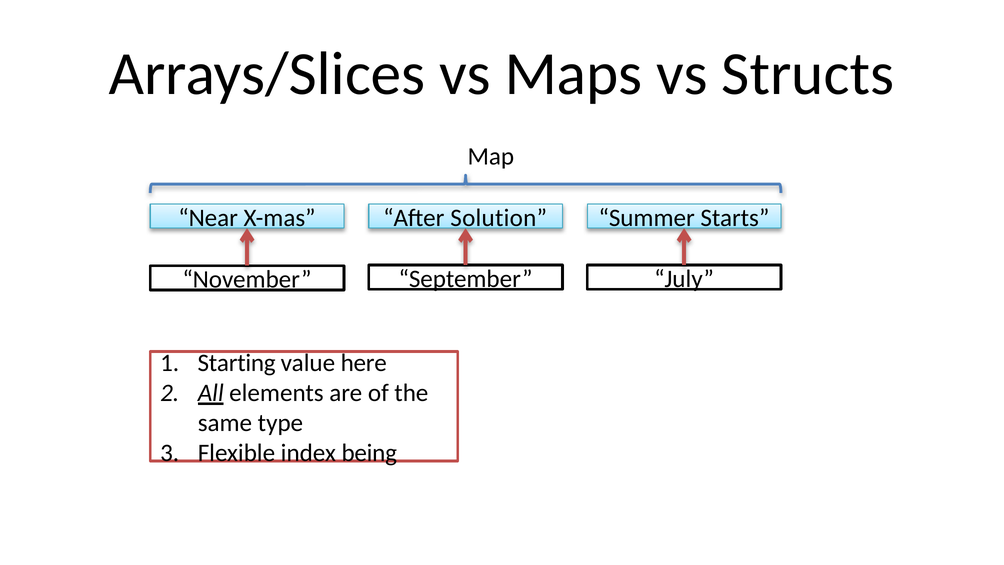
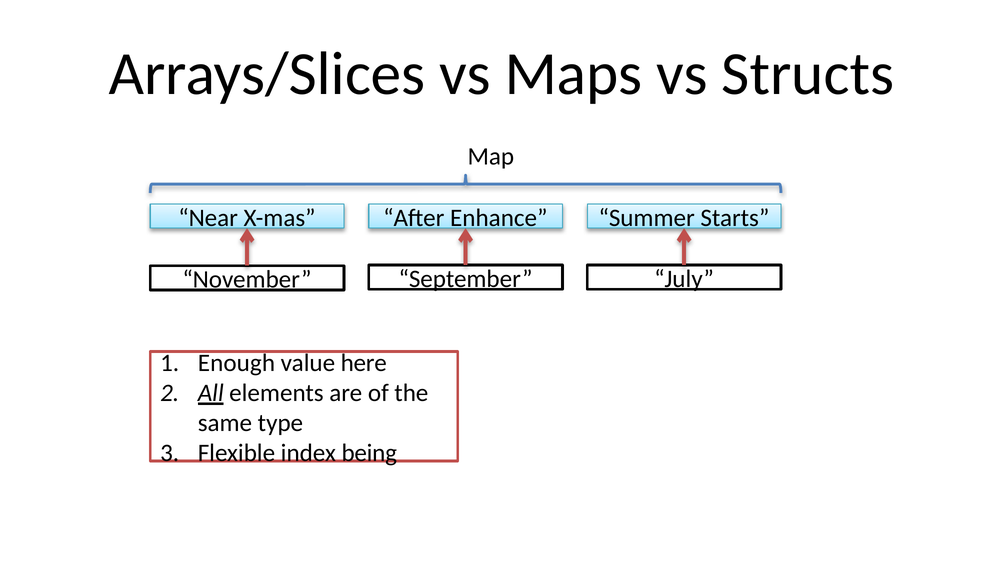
Solution: Solution -> Enhance (499, 218)
Starting: Starting -> Enough (236, 363)
